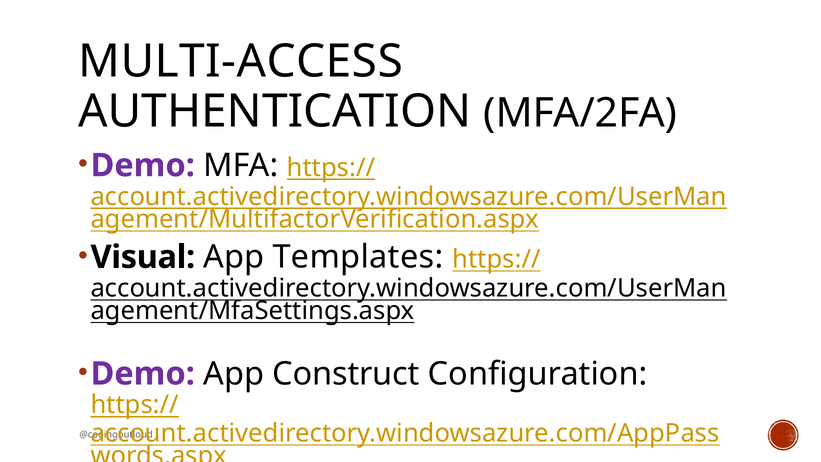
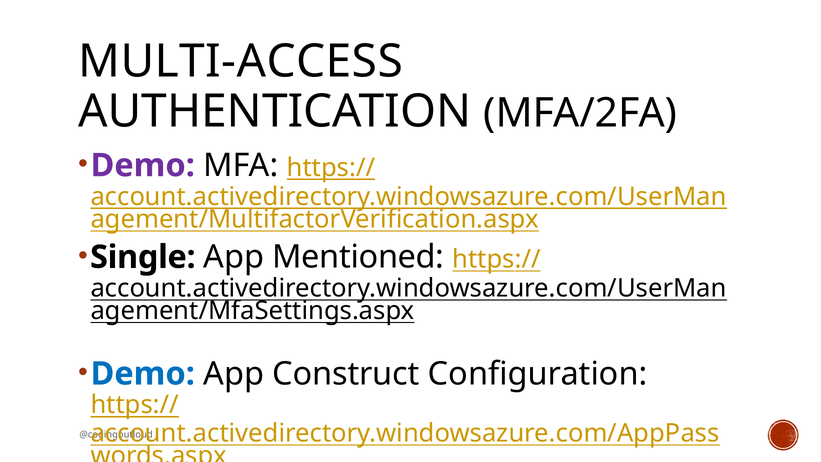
Visual: Visual -> Single (143, 257)
Templates: Templates -> Mentioned (358, 257)
Demo colour: purple -> blue (143, 374)
